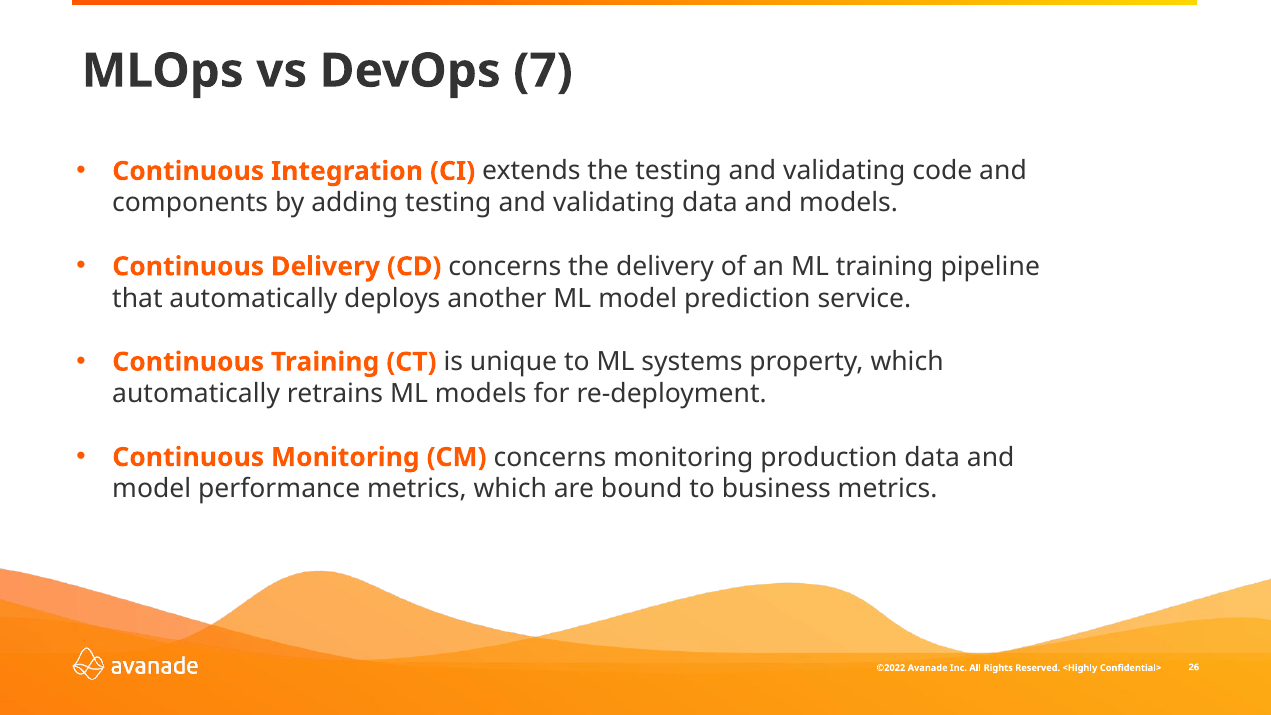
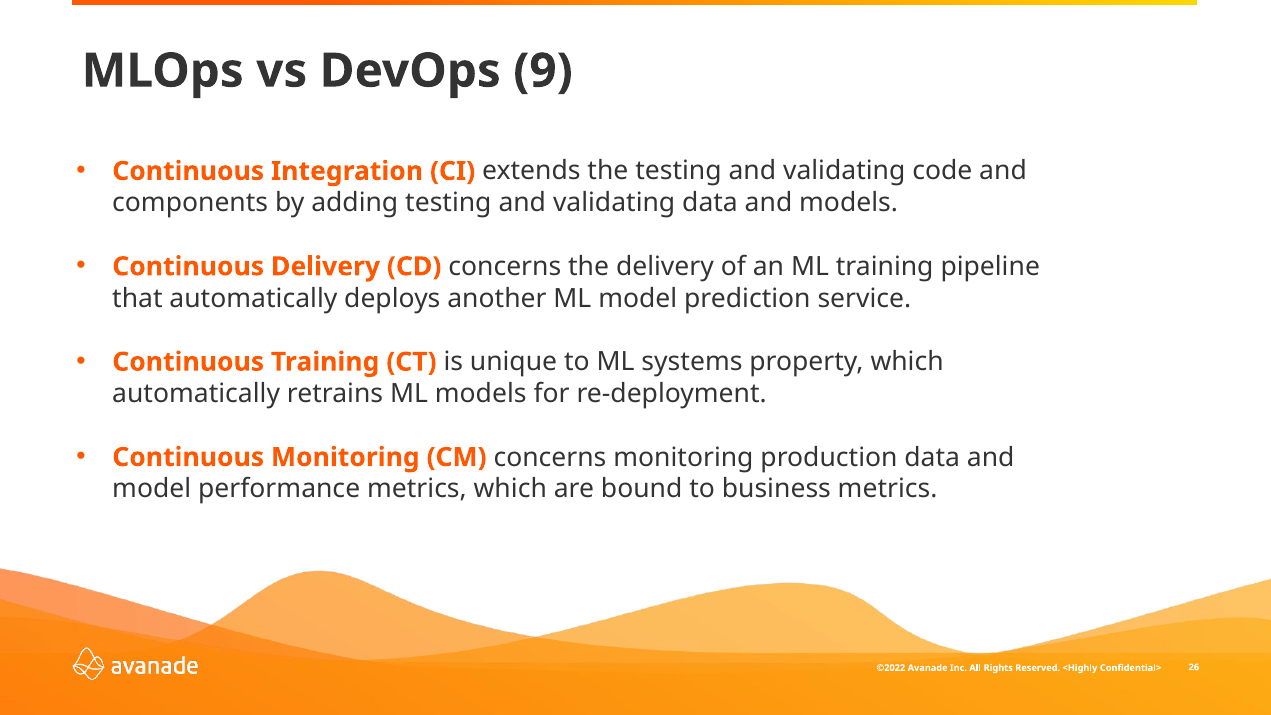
7: 7 -> 9 (543, 71)
